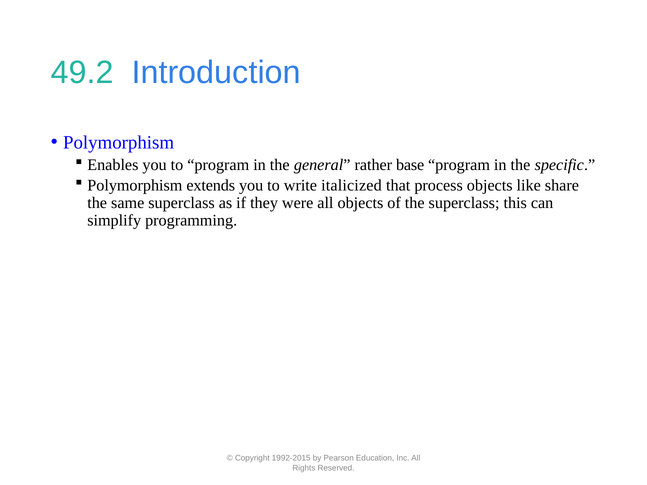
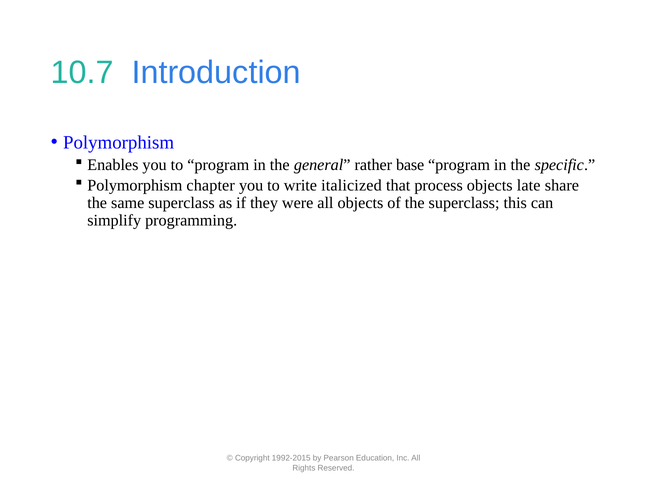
49.2: 49.2 -> 10.7 (82, 72)
extends: extends -> chapter (211, 186)
like: like -> late (529, 186)
